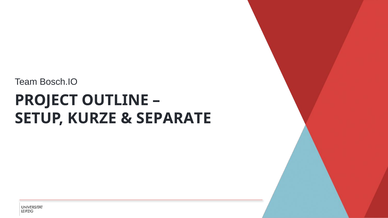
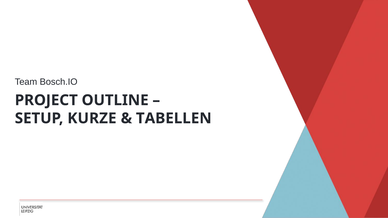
SEPARATE: SEPARATE -> TABELLEN (174, 118)
